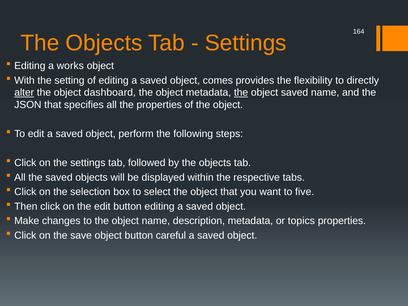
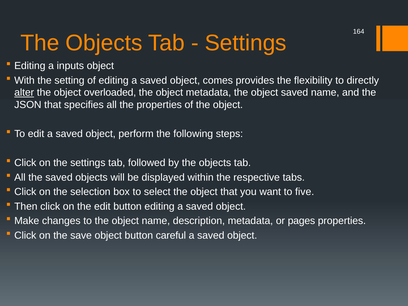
works: works -> inputs (70, 66)
dashboard: dashboard -> overloaded (110, 93)
the underline: present -> none (241, 93)
topics: topics -> pages (301, 221)
